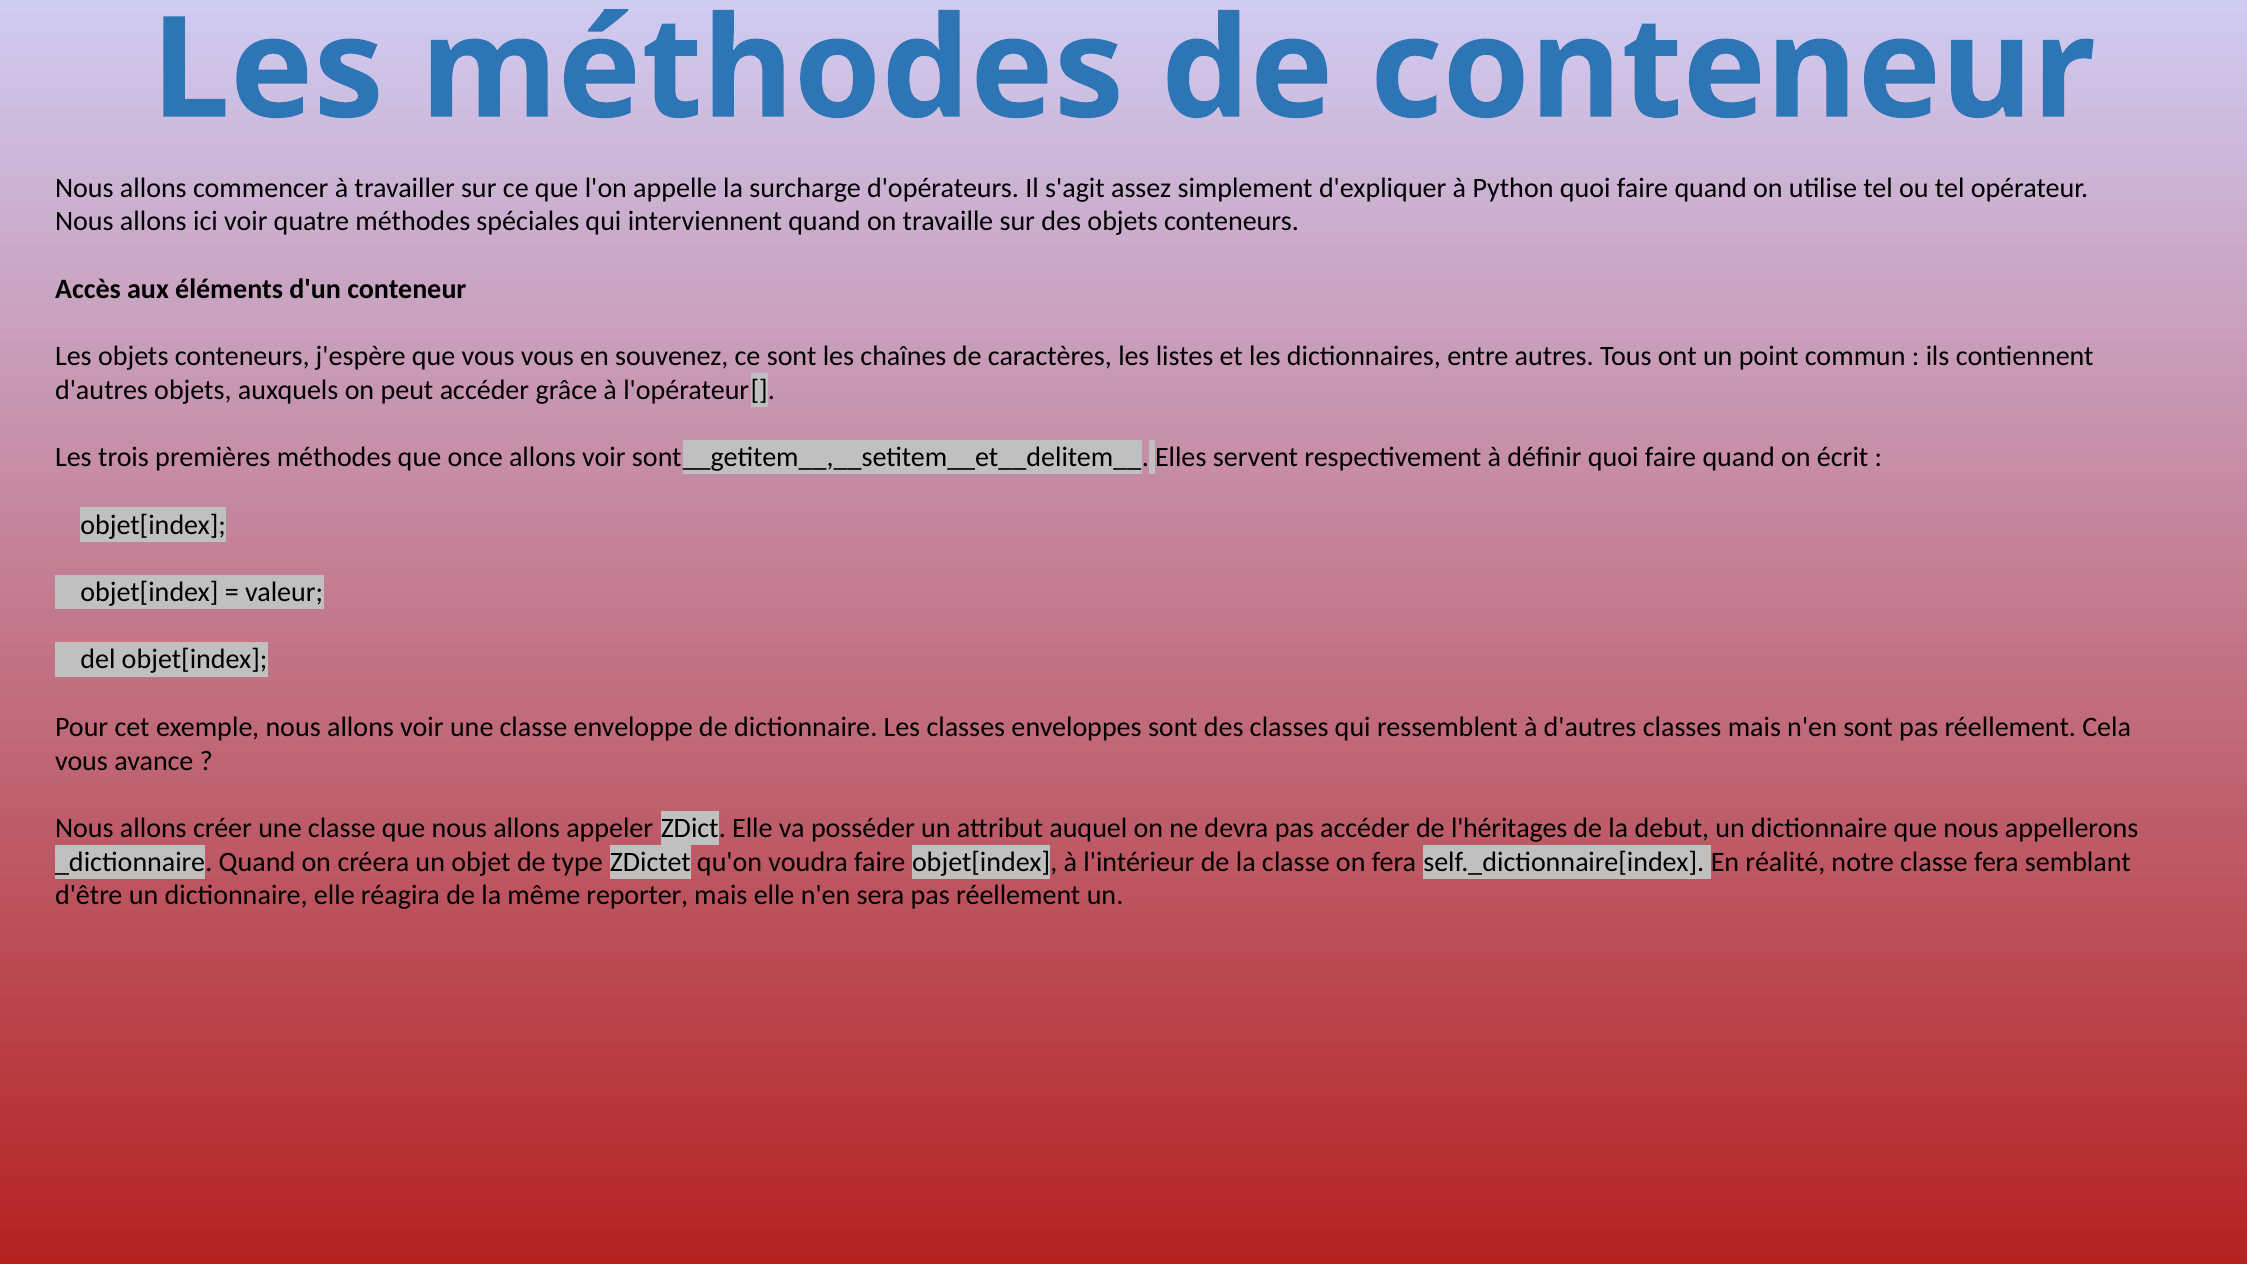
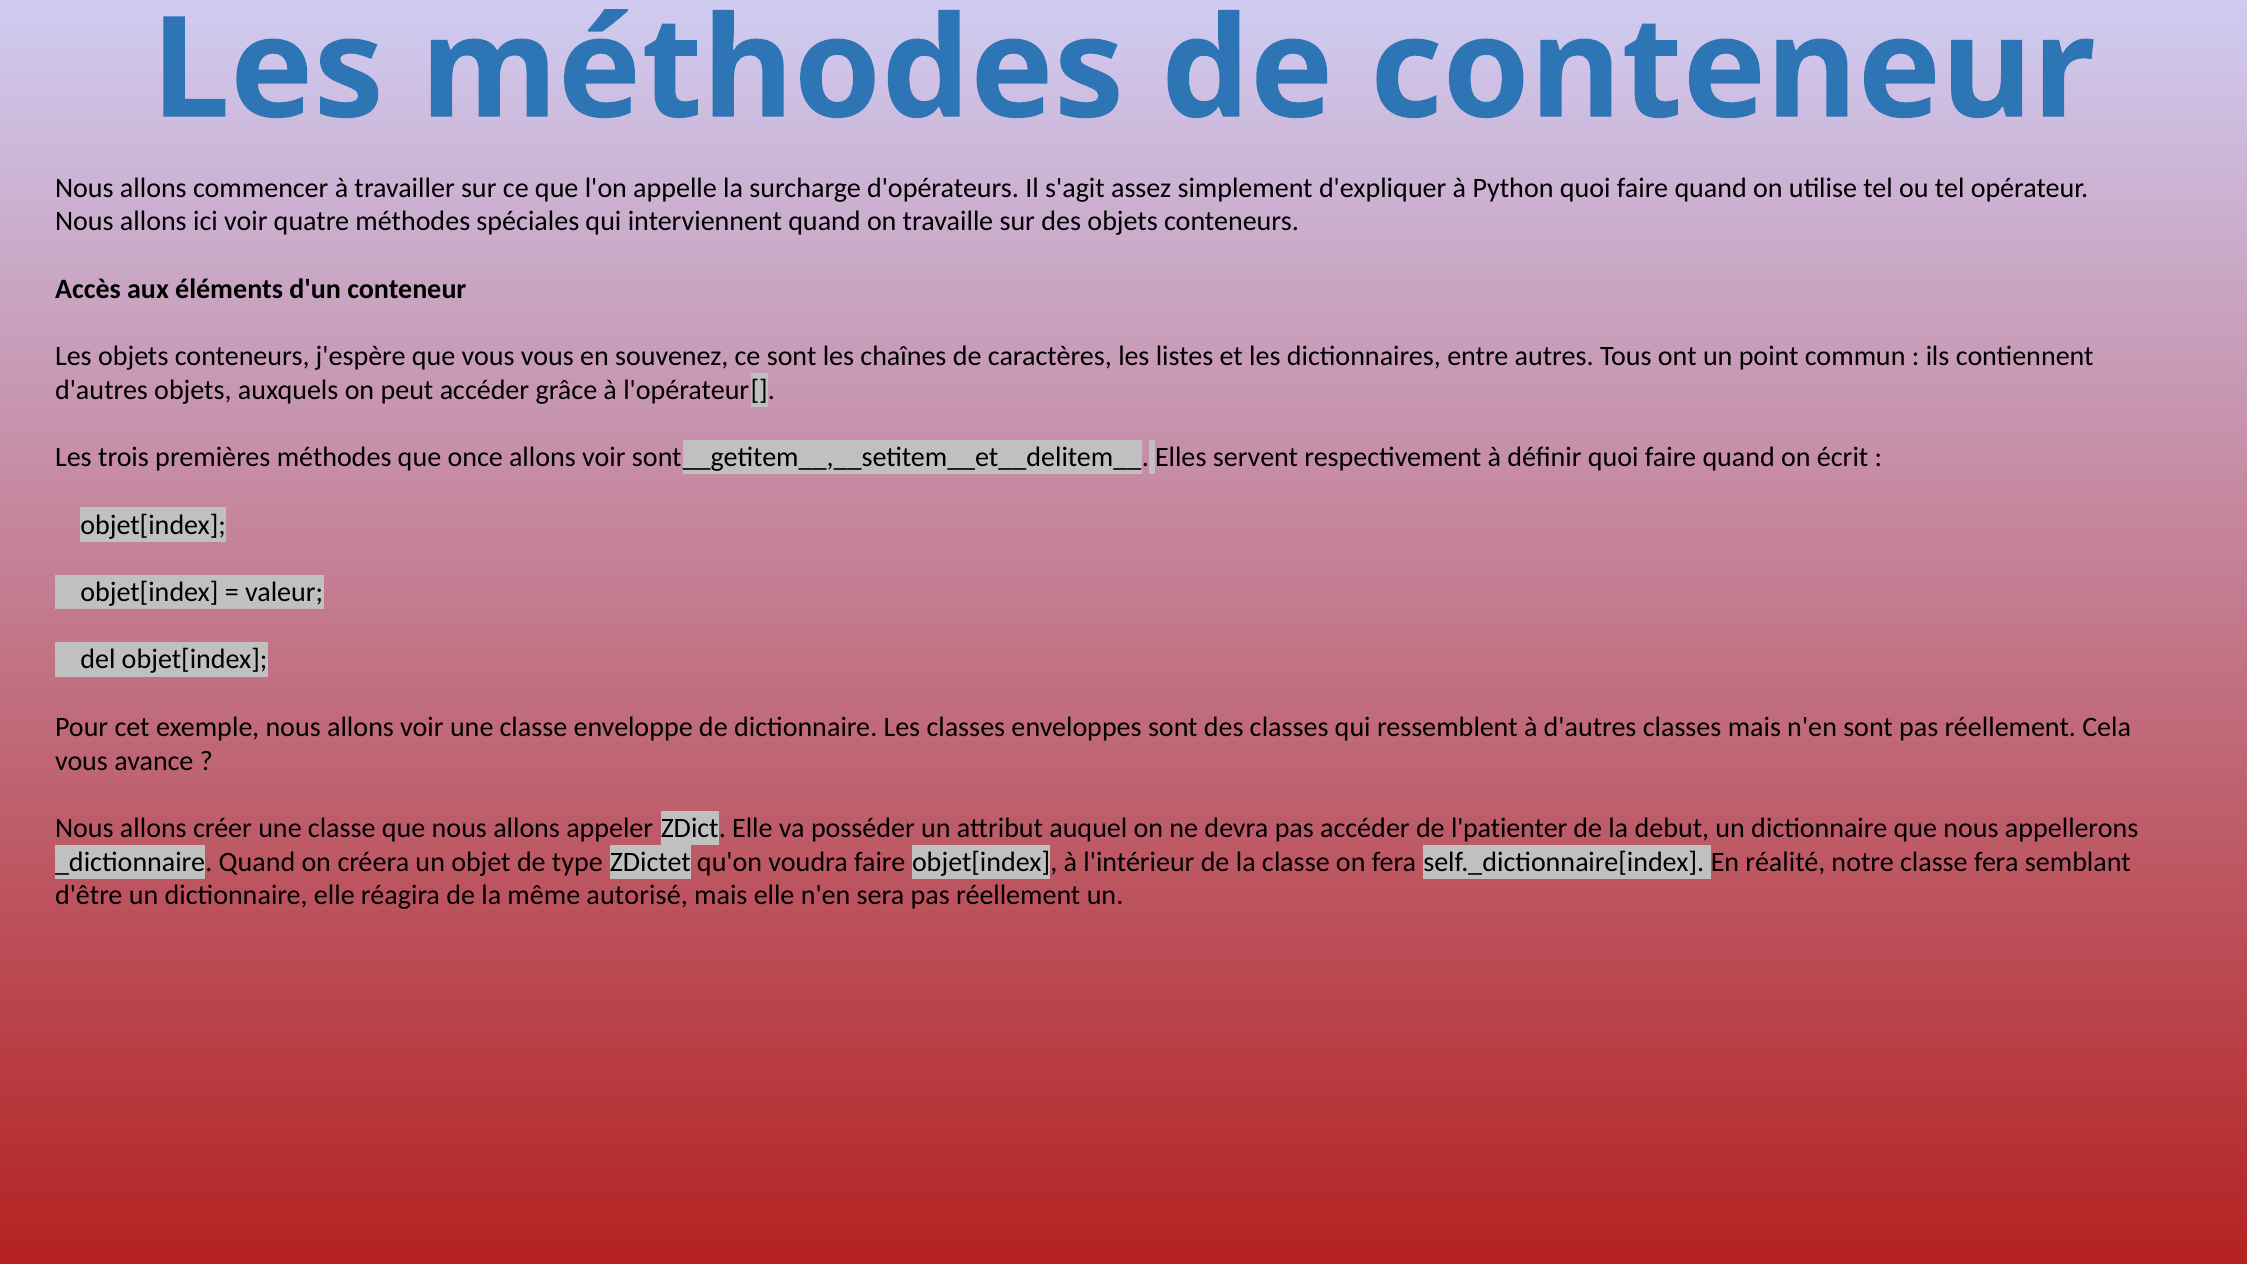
l'héritages: l'héritages -> l'patienter (1509, 828)
reporter: reporter -> autorisé (637, 896)
